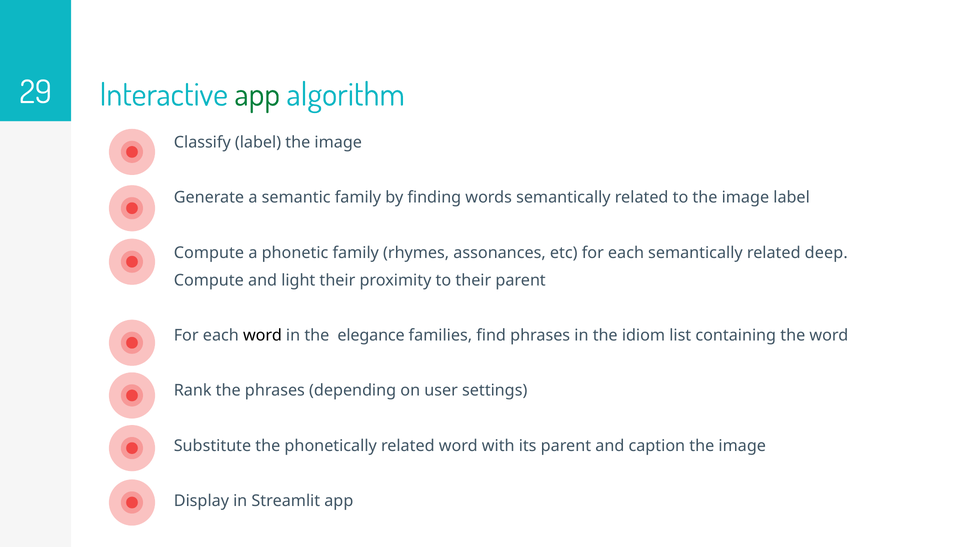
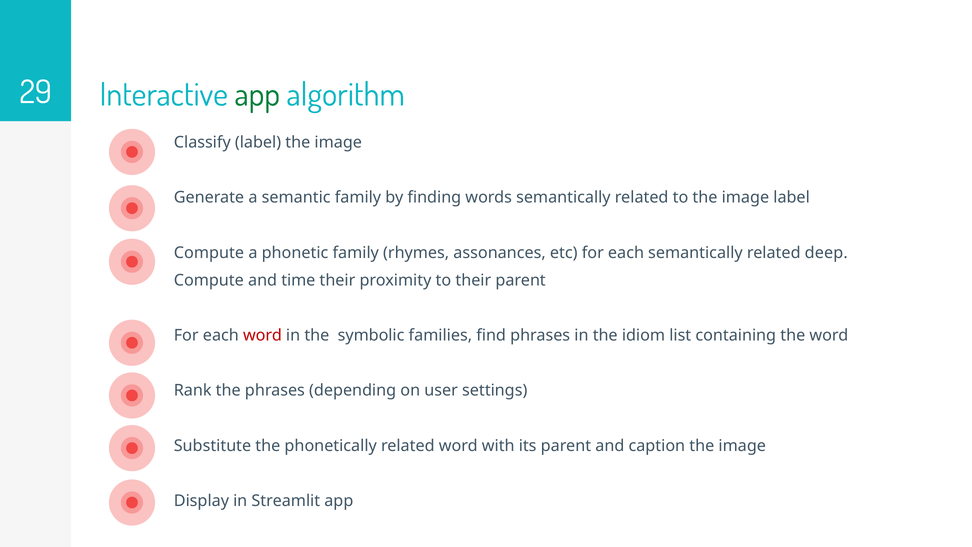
light: light -> time (298, 280)
word colour: black -> red (263, 335)
elegance: elegance -> symbolic (371, 335)
